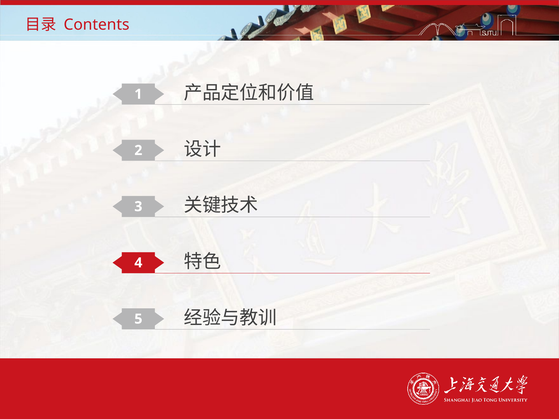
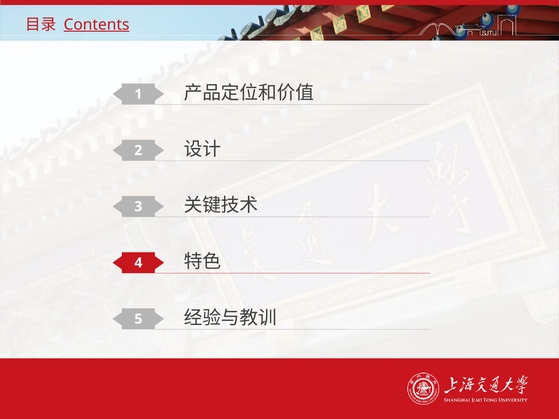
Contents underline: none -> present (97, 25)
